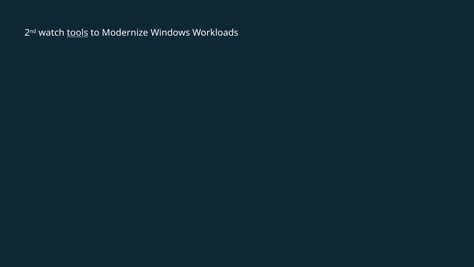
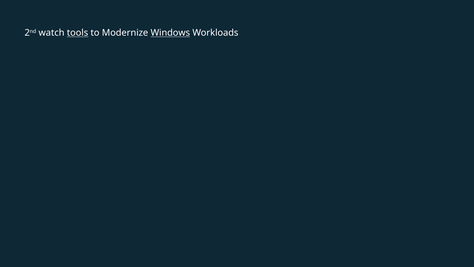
Windows underline: none -> present (170, 33)
